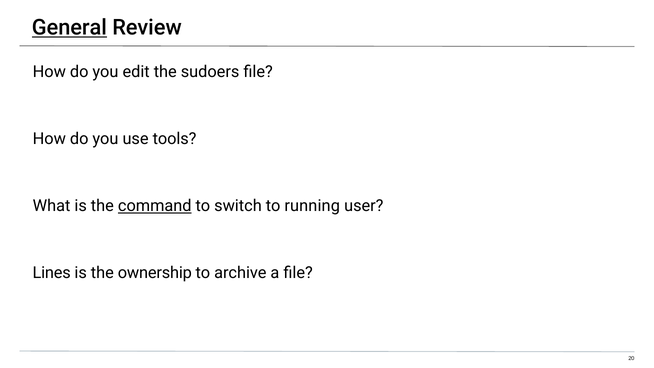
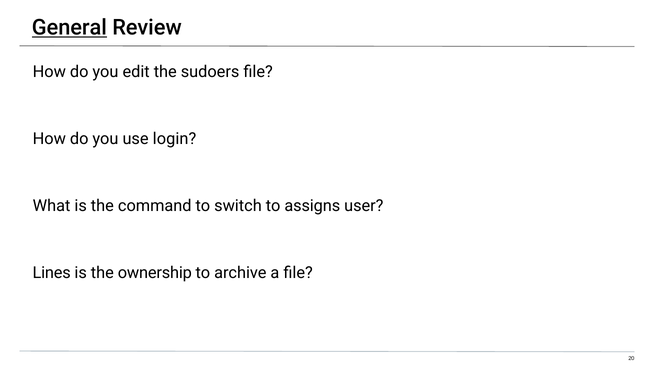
tools: tools -> login (174, 139)
command underline: present -> none (155, 206)
running: running -> assigns (312, 206)
